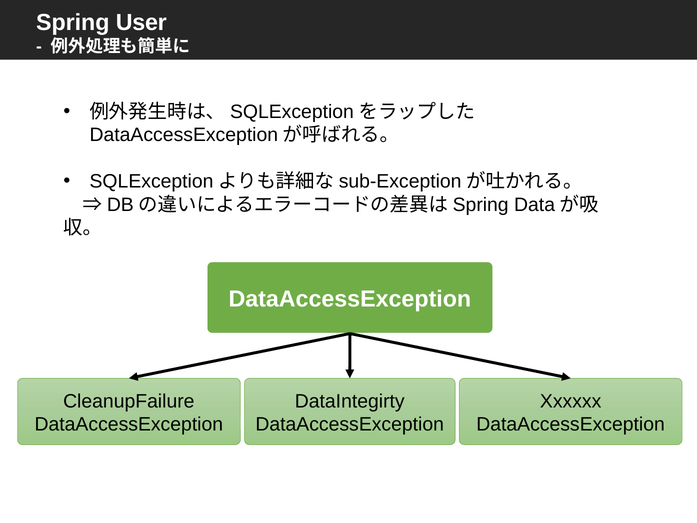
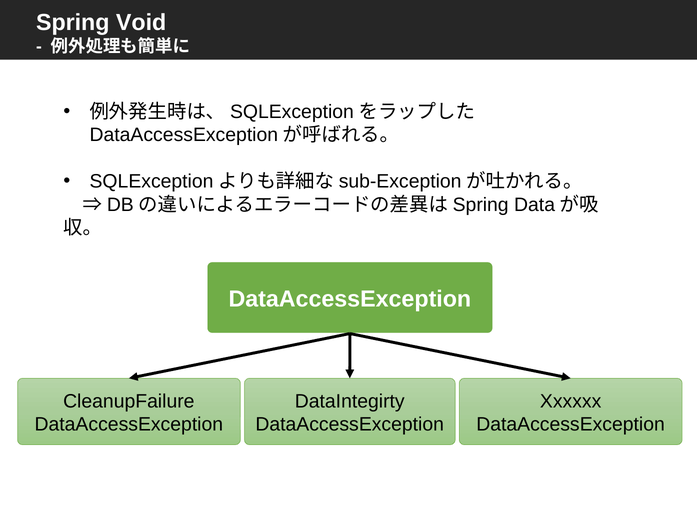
User: User -> Void (141, 22)
